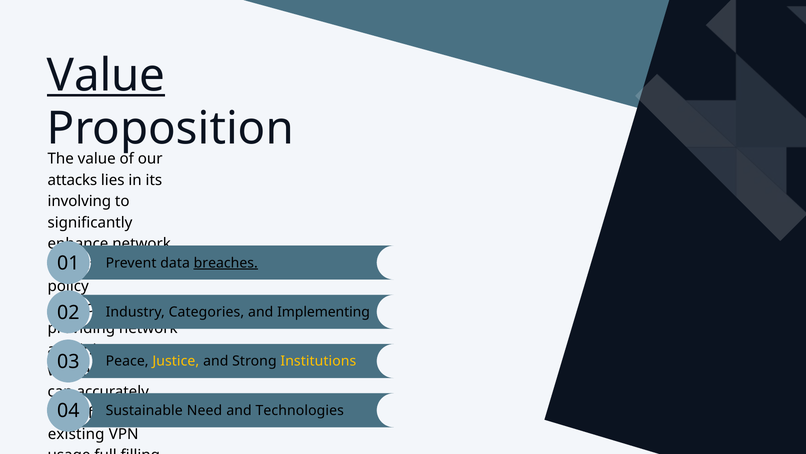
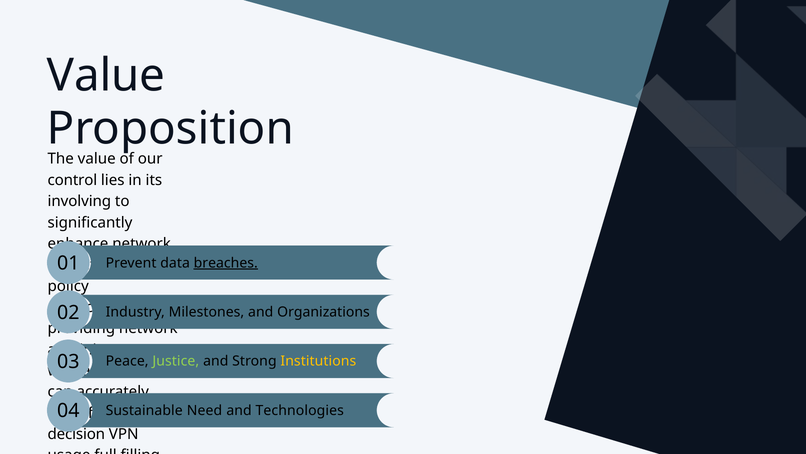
Value underline: present -> none (106, 75)
attacks: attacks -> control (72, 180)
Categories: Categories -> Milestones (206, 312)
and Implementing: Implementing -> Organizations (323, 312)
Justice colour: yellow -> light green (176, 361)
existing: existing -> decision (76, 434)
